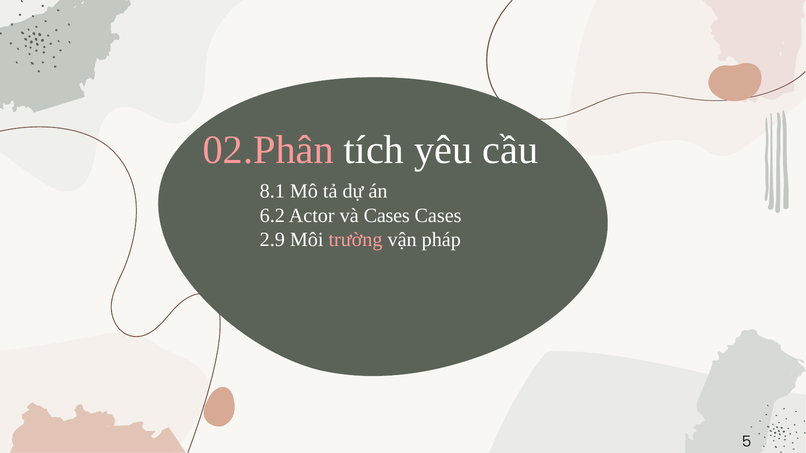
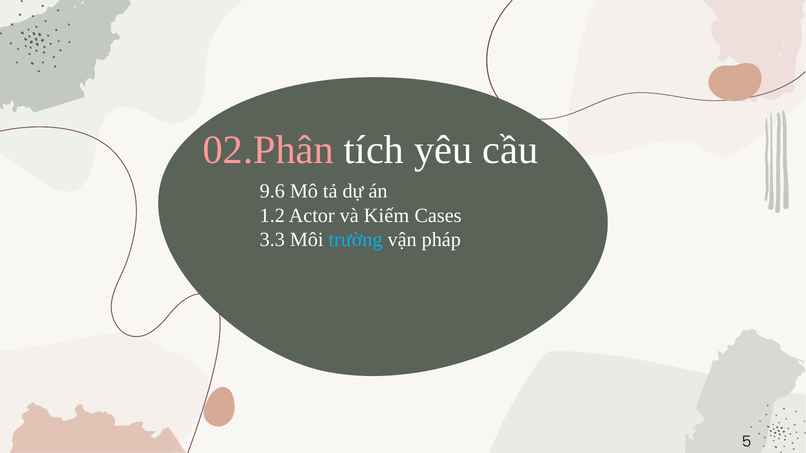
8.1: 8.1 -> 9.6 (272, 191)
6.2: 6.2 -> 1.2 (272, 216)
và Cases: Cases -> Kiếm (387, 216)
2.9: 2.9 -> 3.3 (272, 240)
trường colour: pink -> light blue (356, 240)
